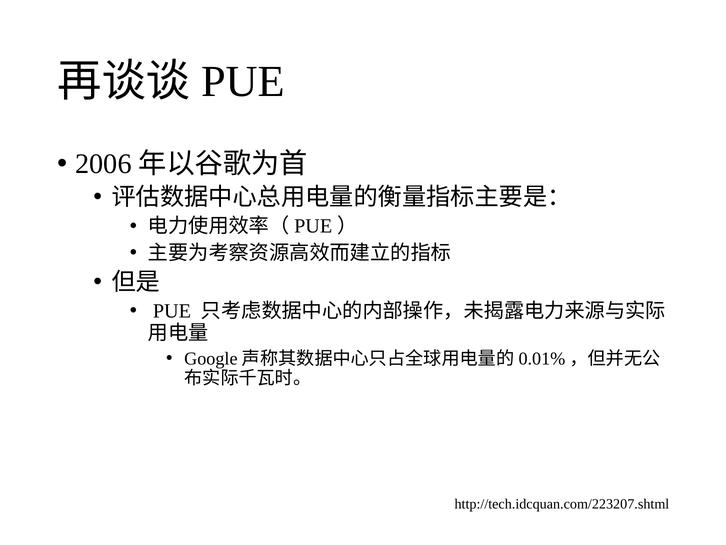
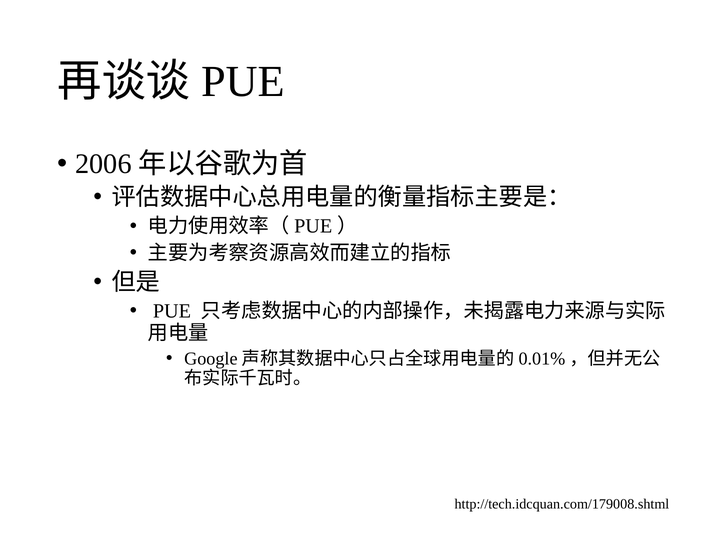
http://tech.idcquan.com/223207.shtml: http://tech.idcquan.com/223207.shtml -> http://tech.idcquan.com/179008.shtml (562, 503)
